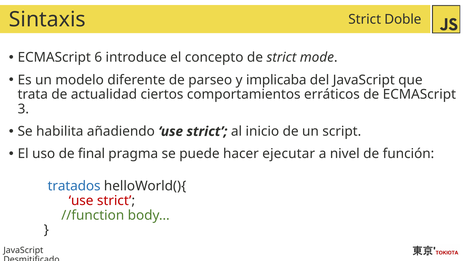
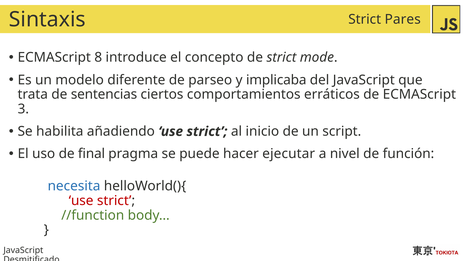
Doble: Doble -> Pares (403, 19)
6: 6 -> 8 (98, 58)
actualidad: actualidad -> sentencias (104, 95)
tratados: tratados -> necesita (74, 186)
